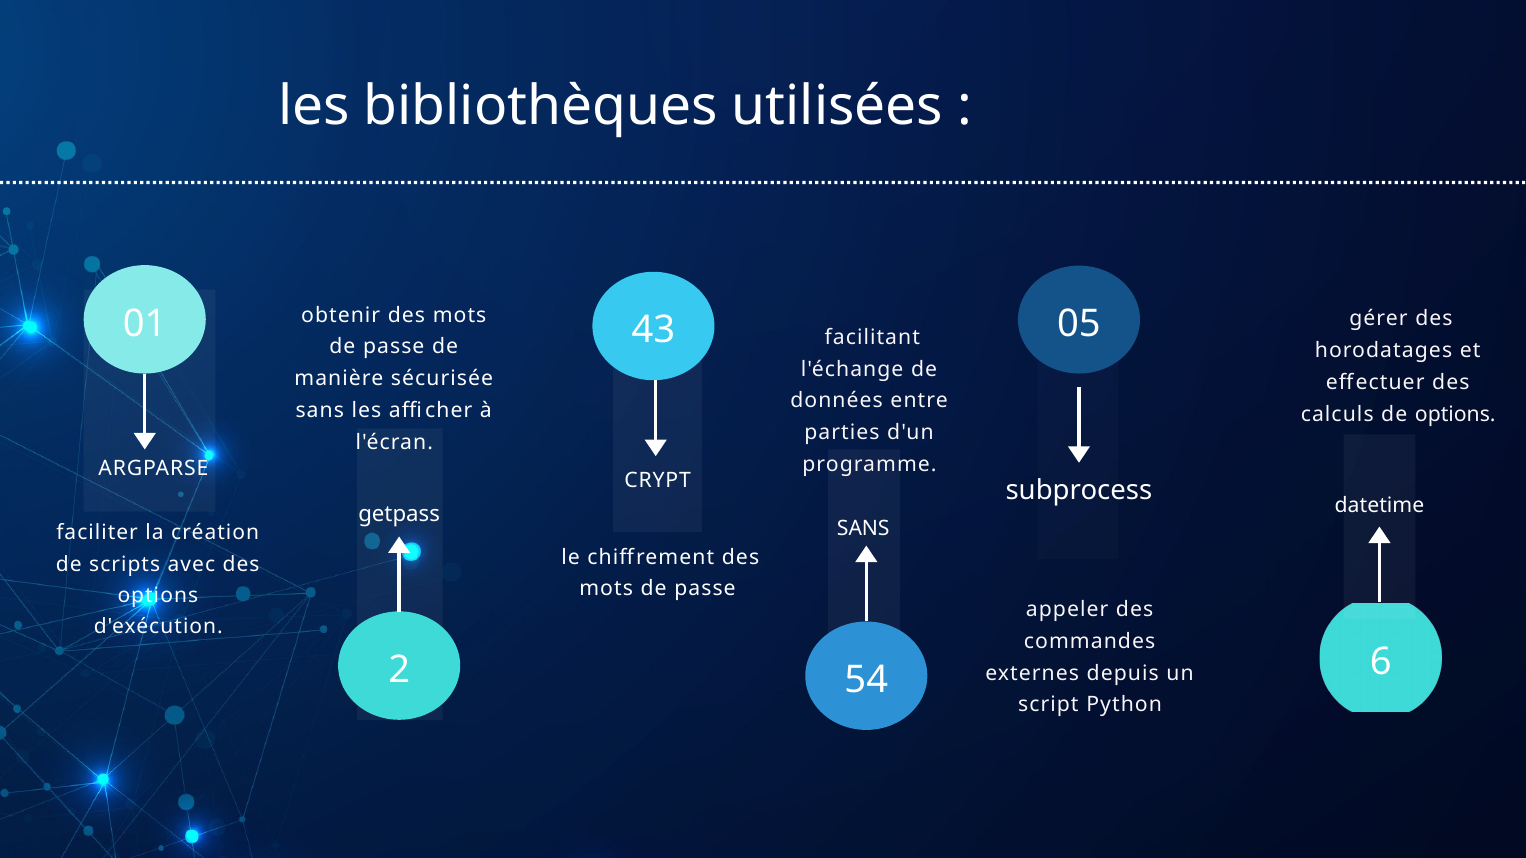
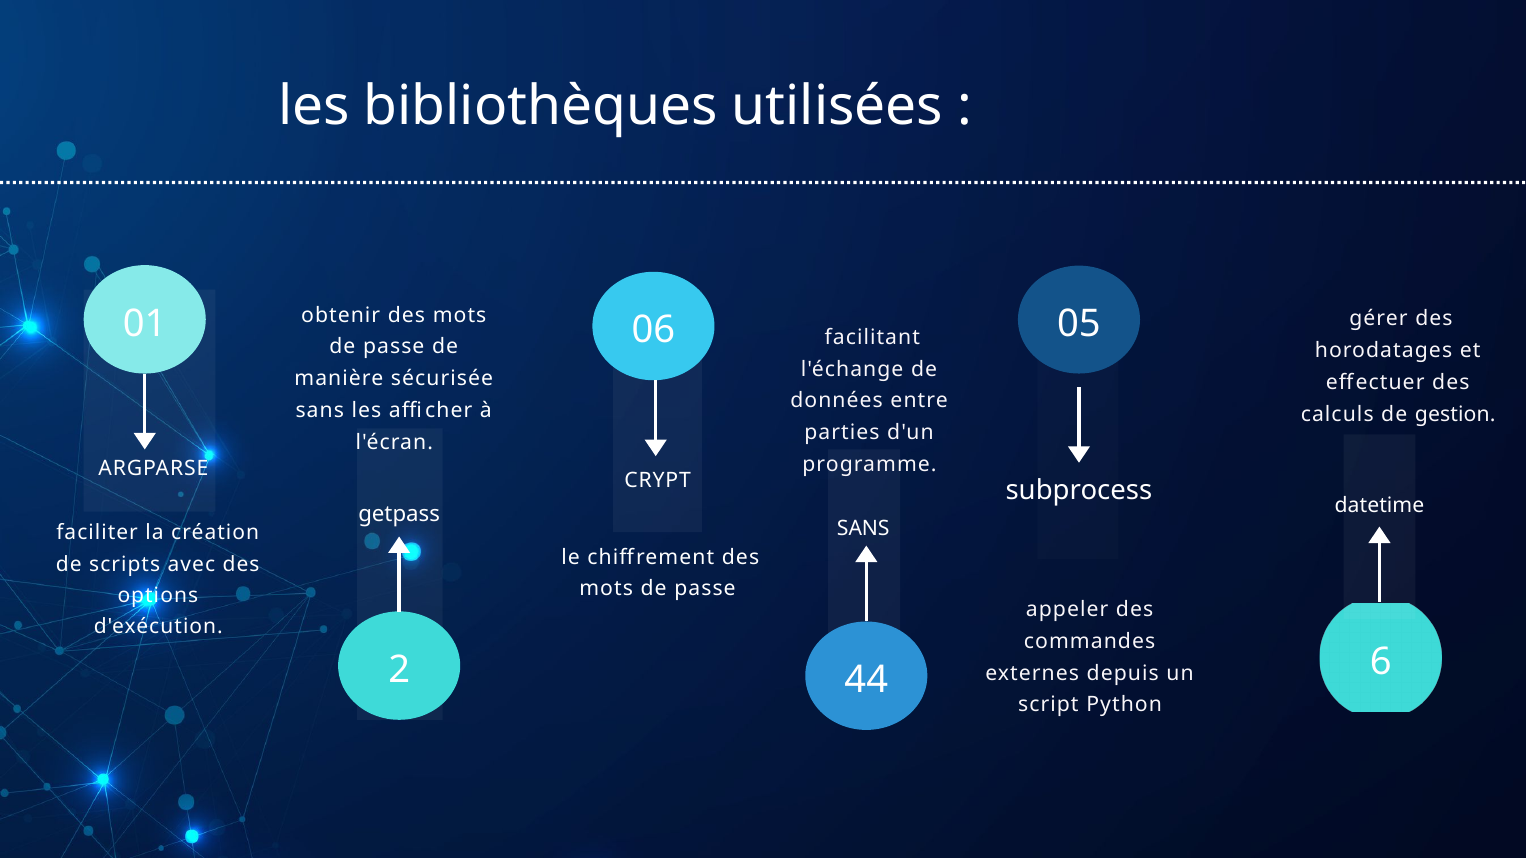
43: 43 -> 06 (653, 330)
de options: options -> gestion (1455, 414)
54: 54 -> 44 (866, 680)
